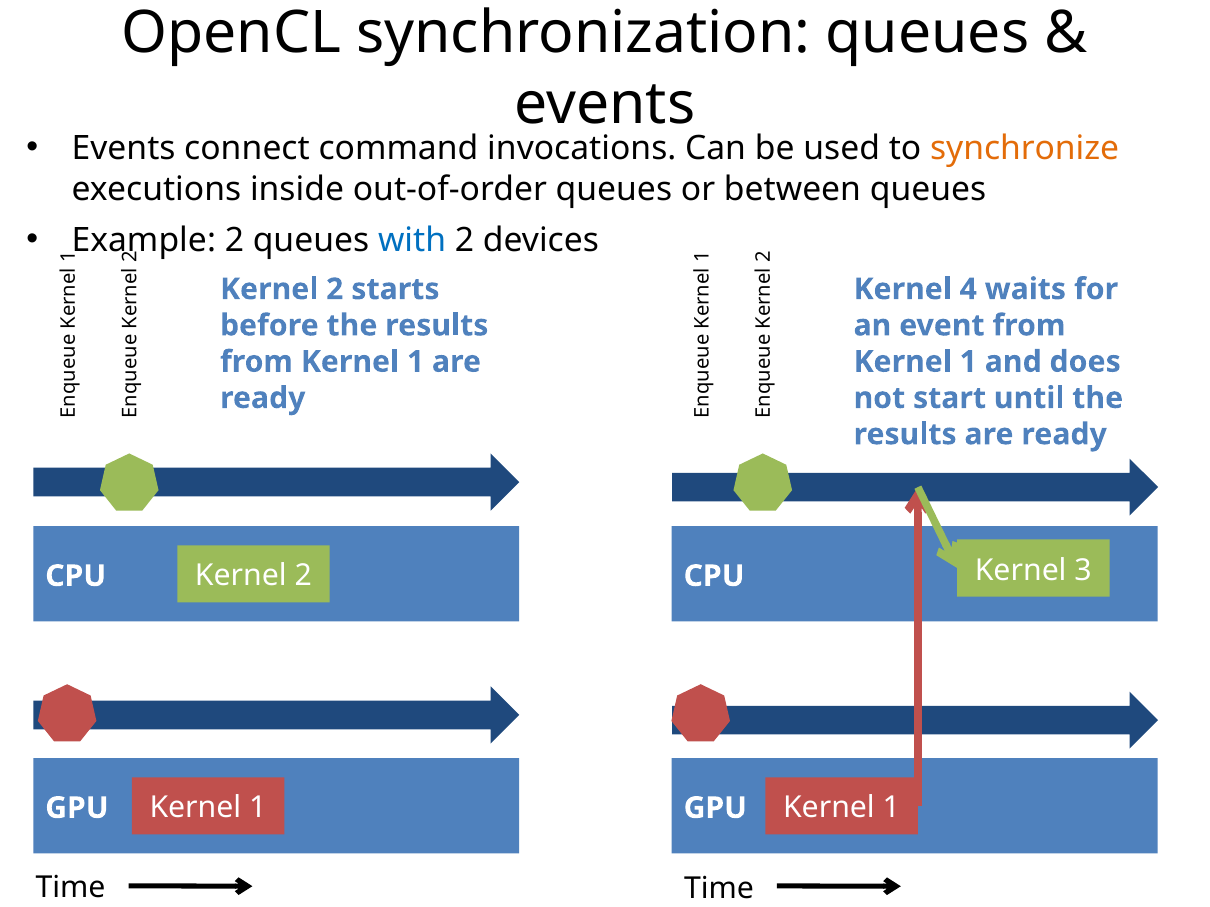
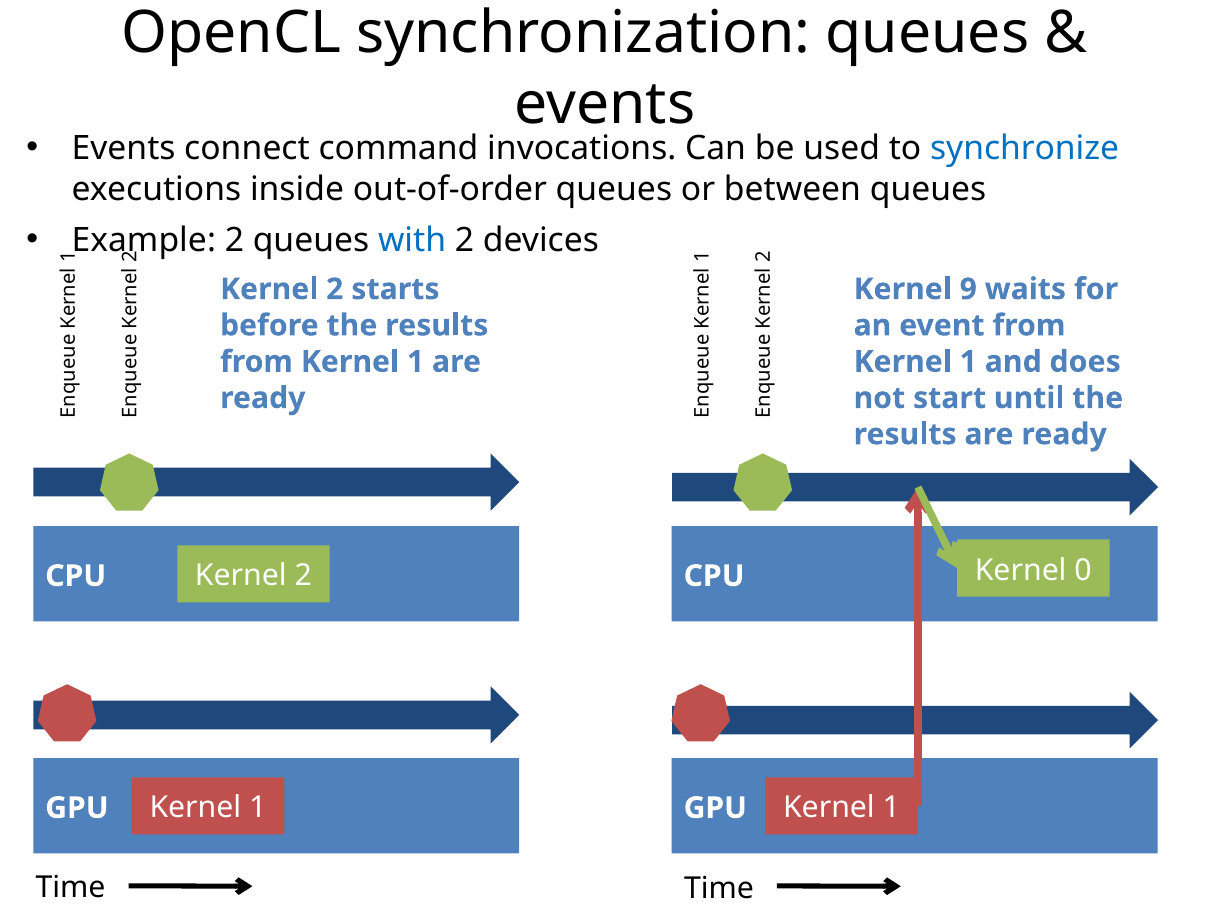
synchronize colour: orange -> blue (1025, 149)
4: 4 -> 9 (968, 289)
3: 3 -> 0 (1083, 570)
